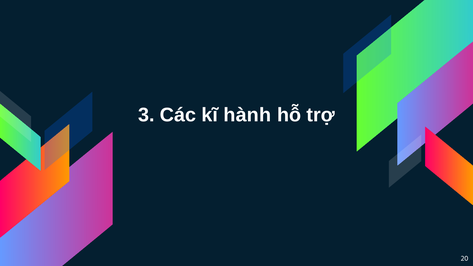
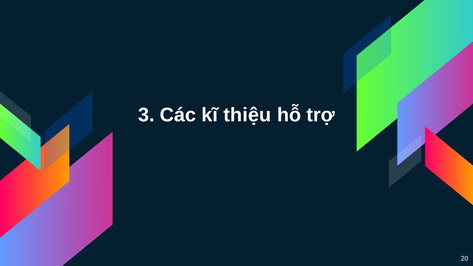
hành: hành -> thiệu (247, 115)
